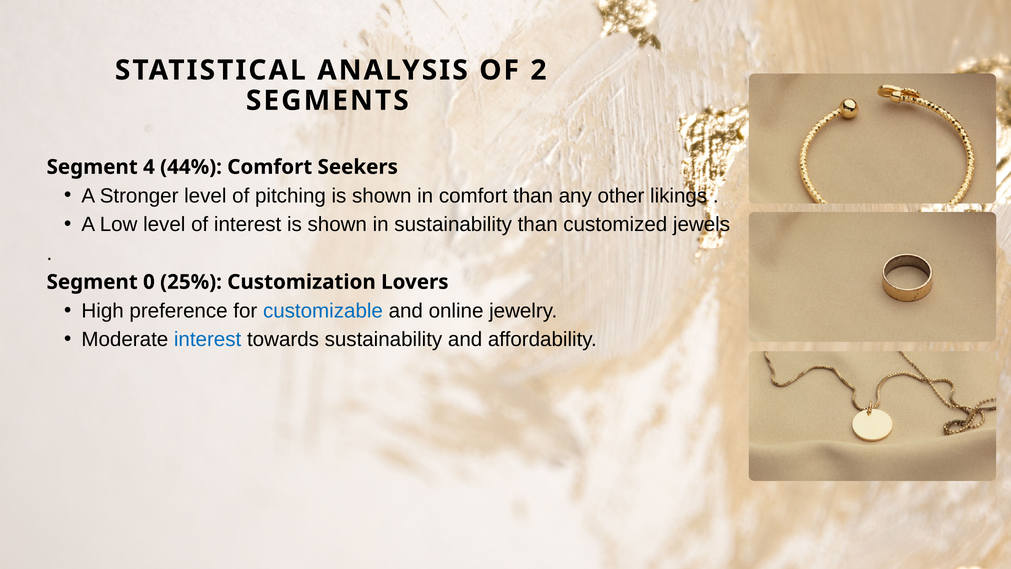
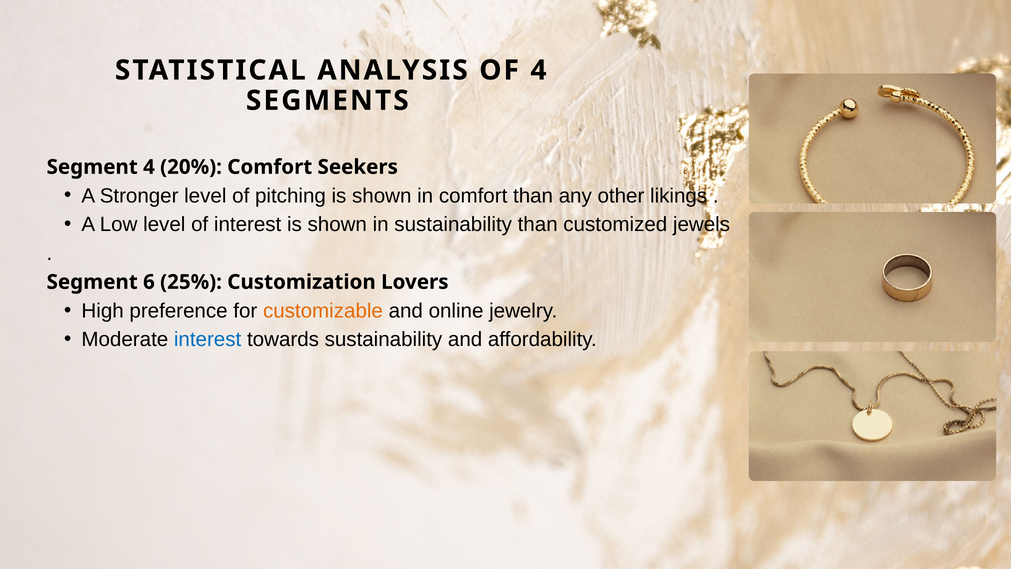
OF 2: 2 -> 4 (539, 70)
44%: 44% -> 20% (191, 167)
0: 0 -> 6 (149, 282)
customizable colour: blue -> orange (323, 311)
